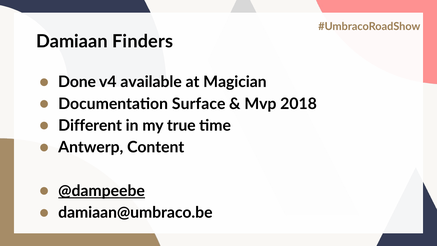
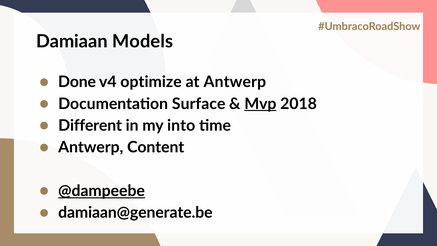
Finders: Finders -> Models (143, 42)
available: available -> optimize (151, 82)
at Magician: Magician -> Antwerp (235, 82)
Mvp underline: none -> present (260, 104)
true: true -> into (181, 126)
damiaan@umbraco.be: damiaan@umbraco.be -> damiaan@generate.be (135, 213)
